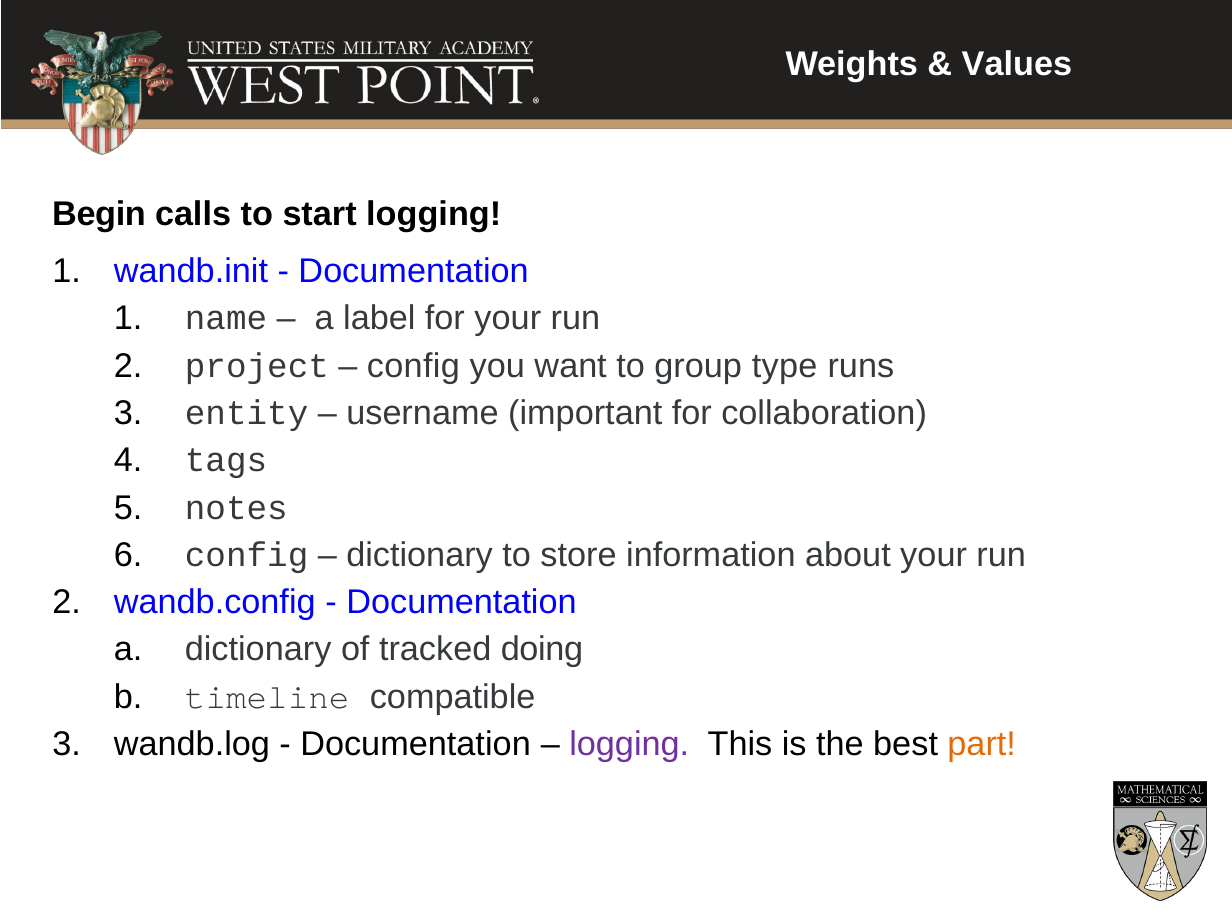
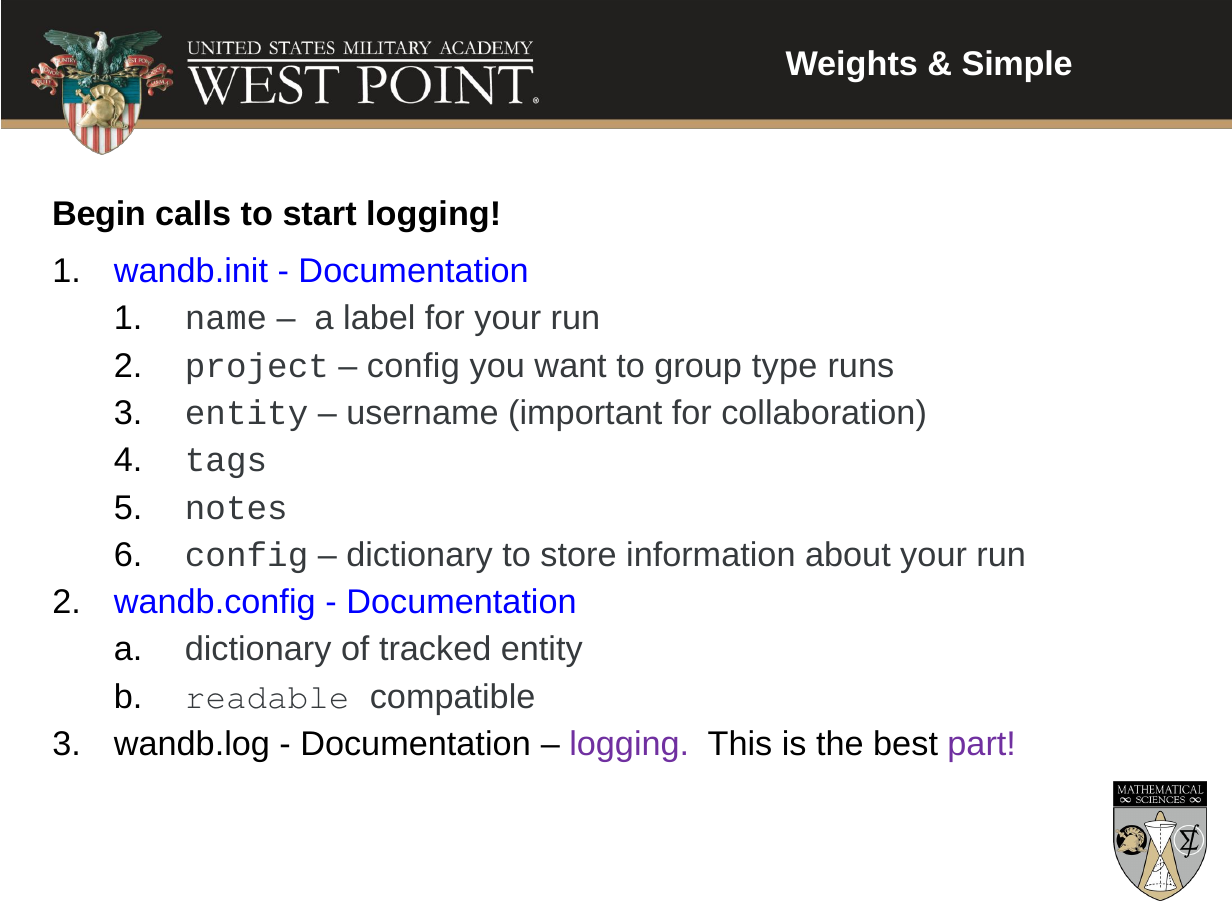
Values: Values -> Simple (1017, 64)
tracked doing: doing -> entity (542, 650)
timeline: timeline -> readable (267, 697)
part colour: orange -> purple (982, 744)
